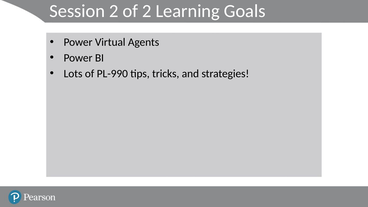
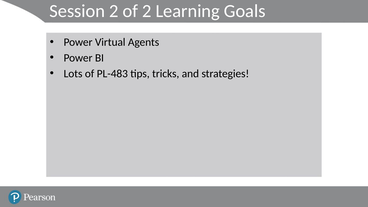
PL-990: PL-990 -> PL-483 (112, 74)
